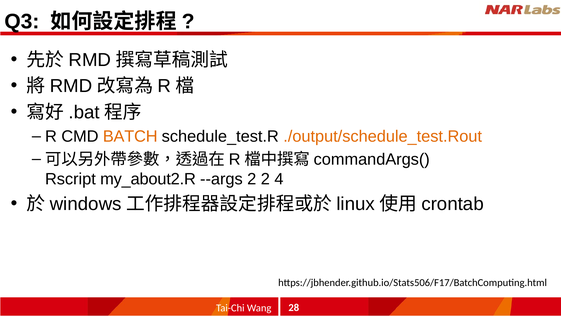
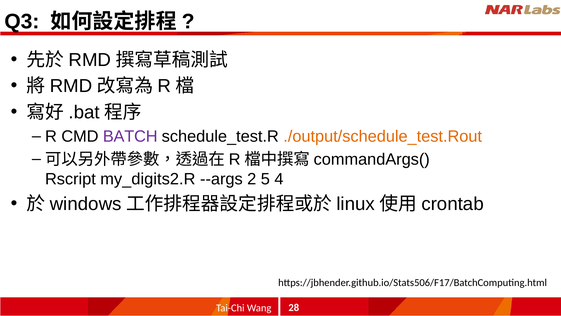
BATCH colour: orange -> purple (130, 136)
my_about2.R: my_about2.R -> my_digits2.R (148, 179)
2 2: 2 -> 5 (265, 179)
